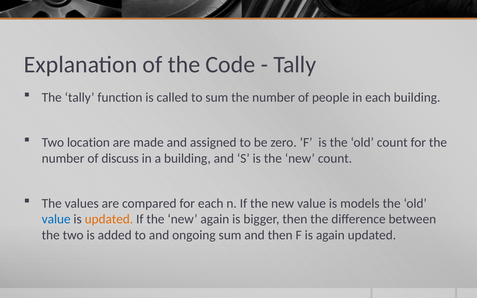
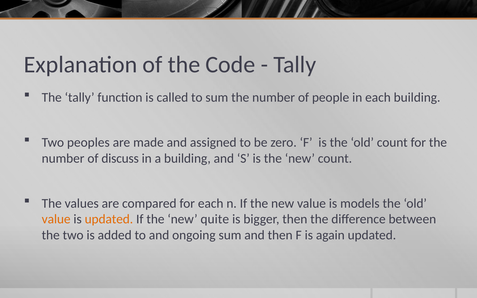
location: location -> peoples (88, 142)
value colour: blue -> orange (56, 219)
new again: again -> quite (215, 219)
